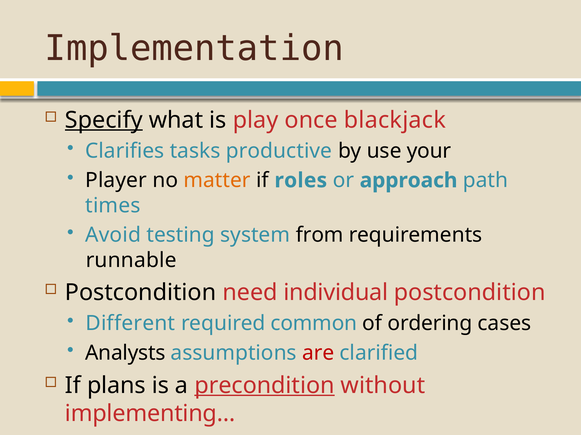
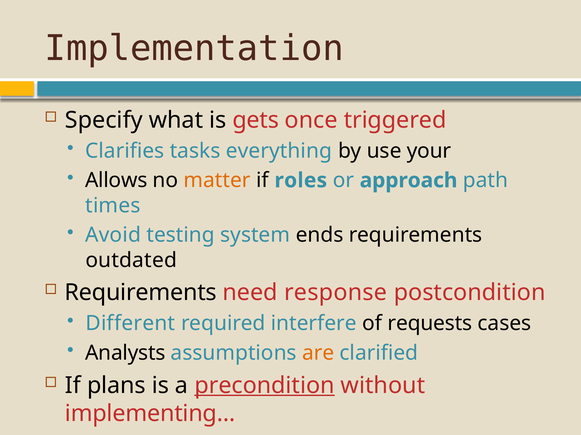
Specify underline: present -> none (104, 120)
play: play -> gets (256, 120)
blackjack: blackjack -> triggered (395, 120)
productive: productive -> everything (279, 151)
Player: Player -> Allows (116, 181)
from: from -> ends (320, 235)
runnable: runnable -> outdated (131, 261)
Postcondition: Postcondition -> Requirements (141, 293)
individual: individual -> response (336, 293)
common: common -> interfere (314, 324)
ordering: ordering -> requests (430, 324)
are colour: red -> orange (318, 354)
